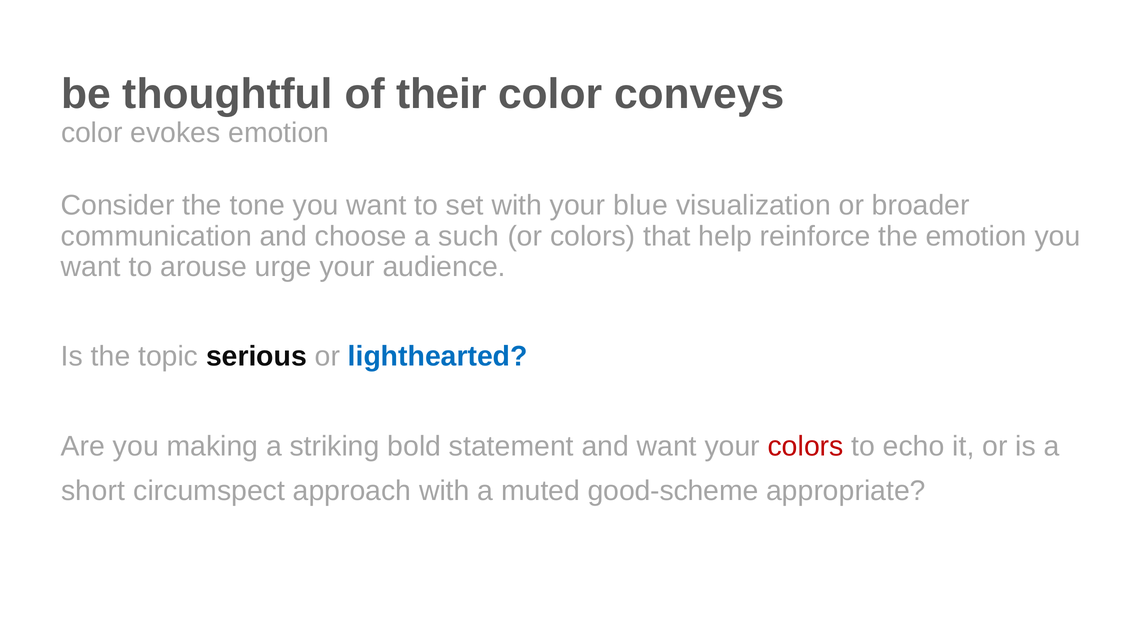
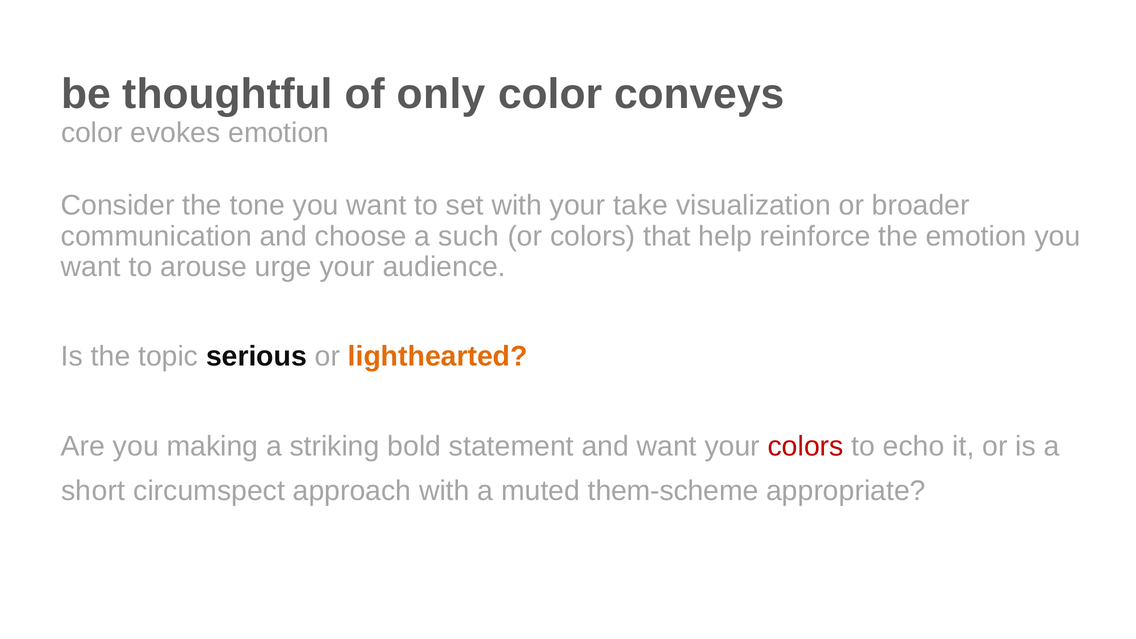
their: their -> only (441, 94)
blue: blue -> take (641, 206)
lighthearted colour: blue -> orange (438, 357)
good‐scheme: good‐scheme -> them‐scheme (673, 491)
